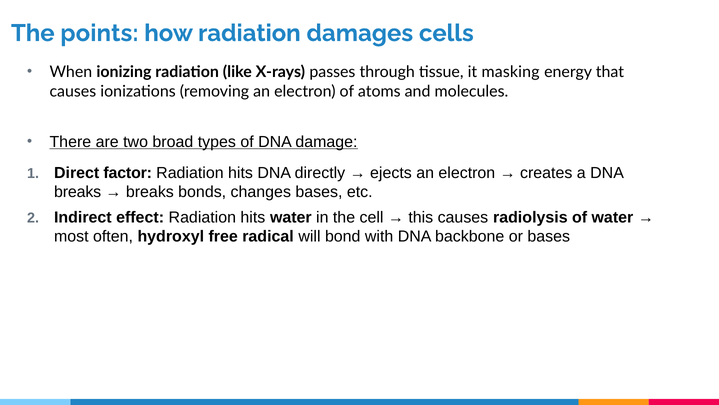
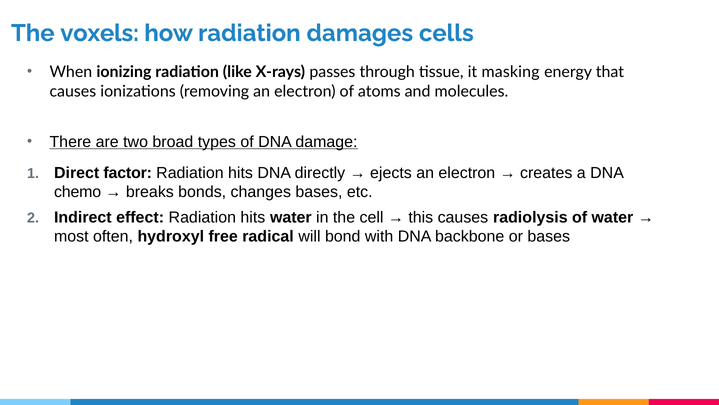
points: points -> voxels (100, 33)
breaks: breaks -> chemo (78, 192)
